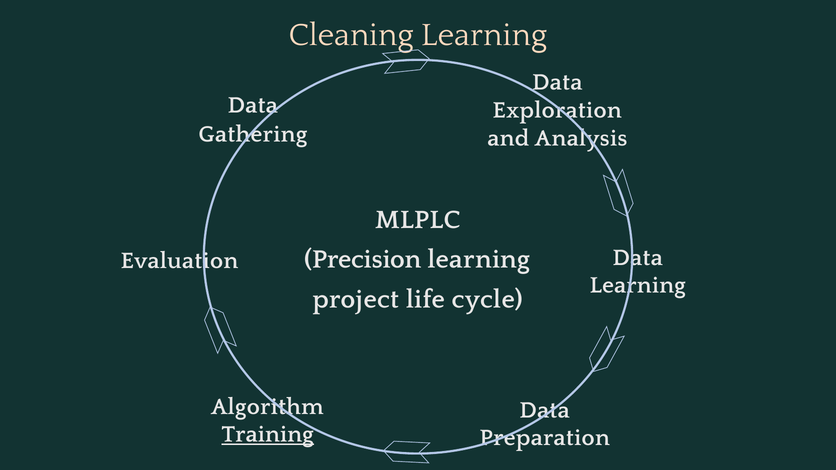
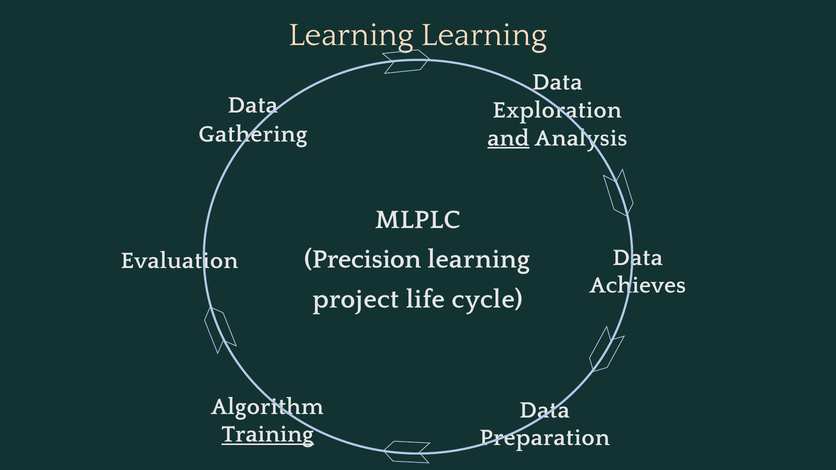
Cleaning: Cleaning -> Learning (351, 35)
and underline: none -> present (508, 138)
Learning: Learning -> Achieves (638, 285)
